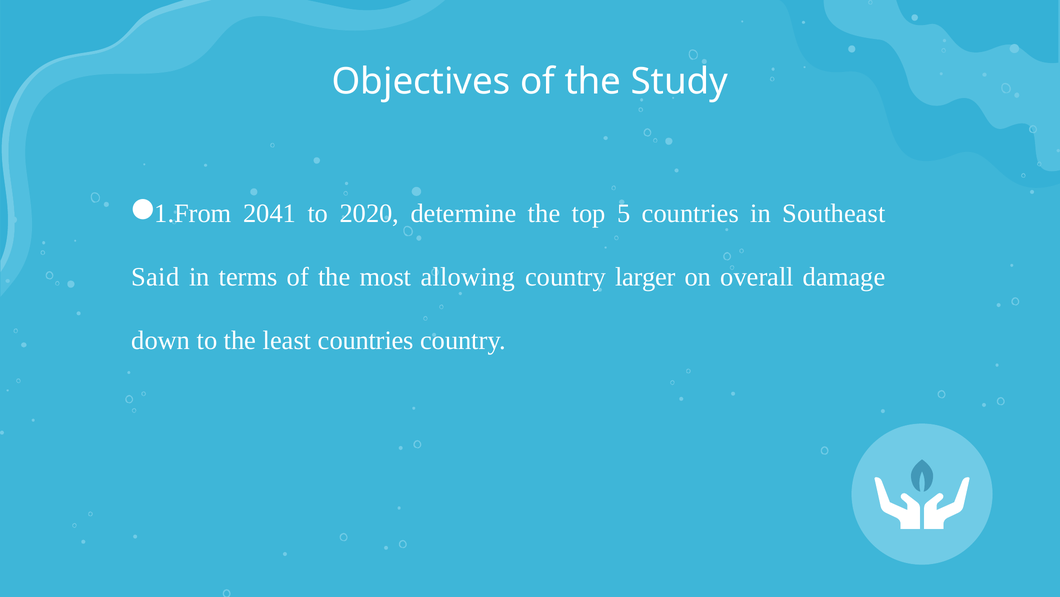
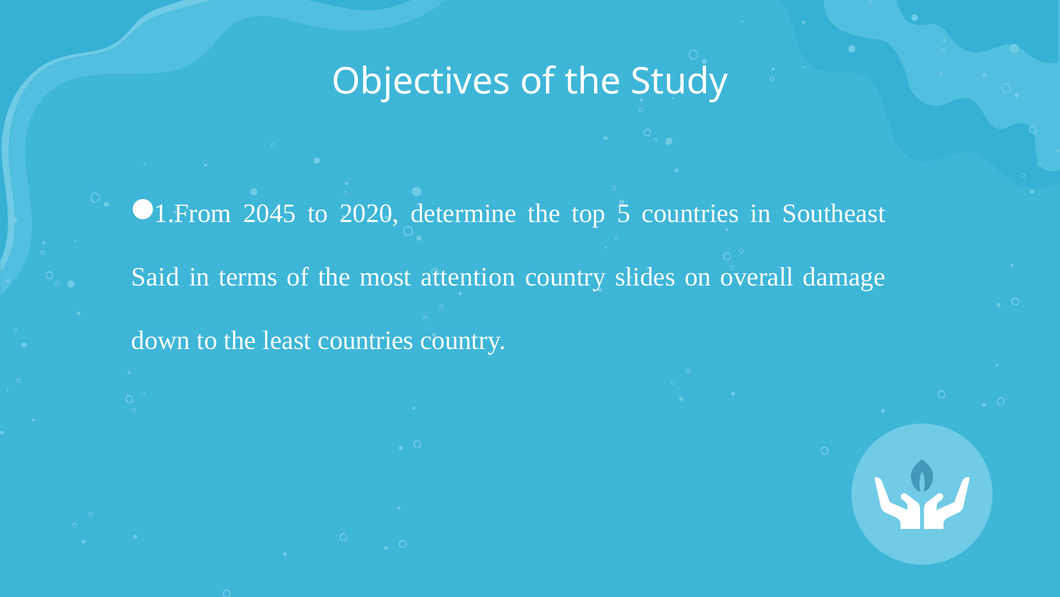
2041: 2041 -> 2045 (270, 213)
allowing: allowing -> attention (468, 277)
larger: larger -> slides (645, 277)
